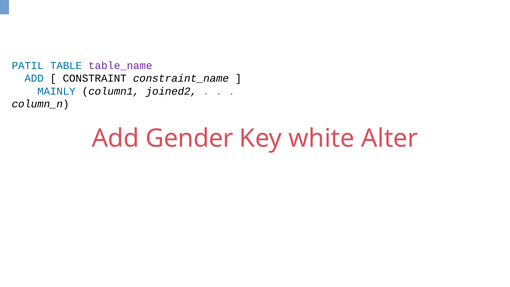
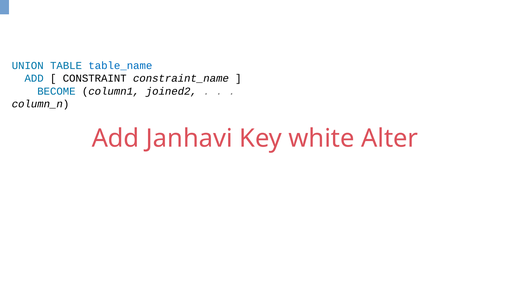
PATIL: PATIL -> UNION (28, 66)
table_name colour: purple -> blue (120, 66)
MAINLY: MAINLY -> BECOME (56, 91)
Gender: Gender -> Janhavi (189, 138)
